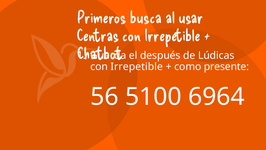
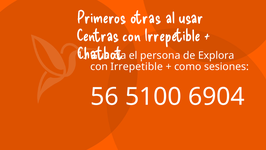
busca: busca -> otras (146, 18)
después: después -> persona (160, 55)
Lúdicas: Lúdicas -> Explora (216, 55)
presente: presente -> sesiones (226, 66)
6964: 6964 -> 6904 (216, 96)
